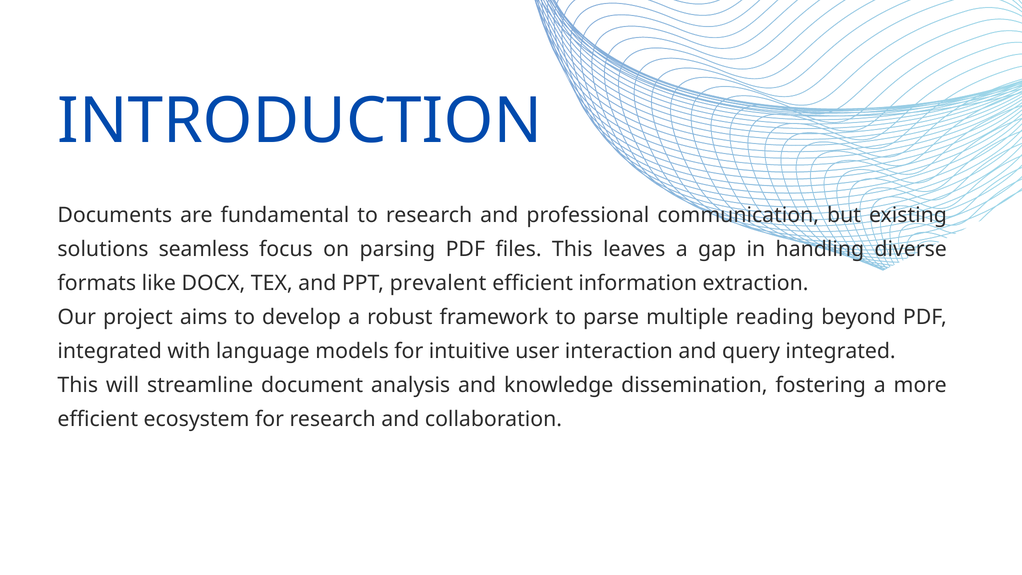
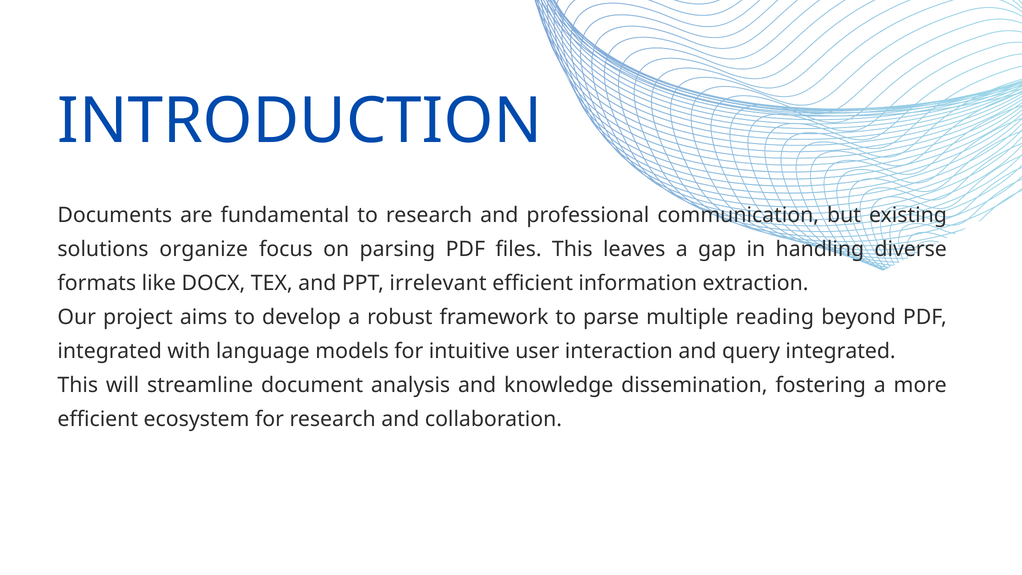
seamless: seamless -> organize (204, 249)
prevalent: prevalent -> irrelevant (438, 283)
